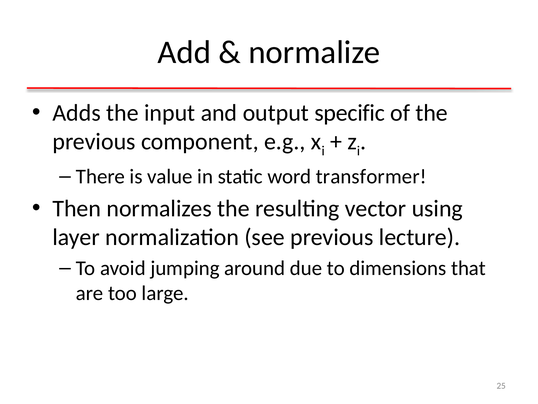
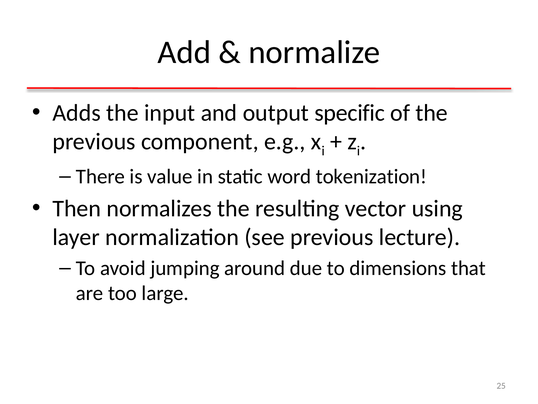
transformer: transformer -> tokenization (371, 176)
